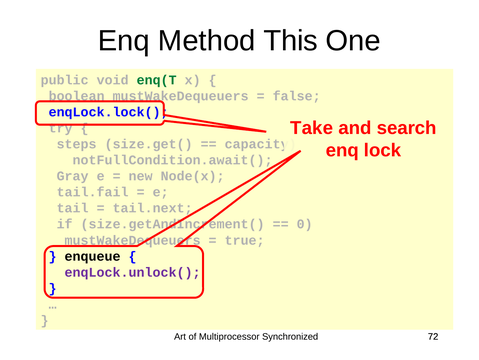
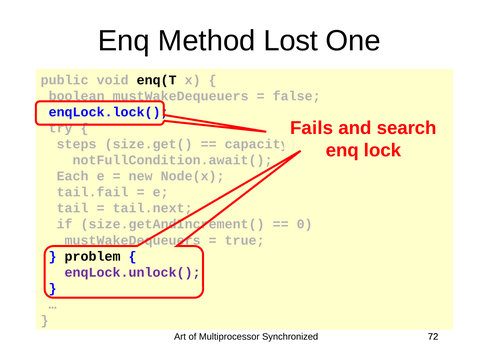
This: This -> Lost (291, 41)
enq(T colour: green -> black (157, 80)
Take: Take -> Fails (312, 128)
Gray: Gray -> Each (73, 176)
enqueue: enqueue -> problem (93, 256)
